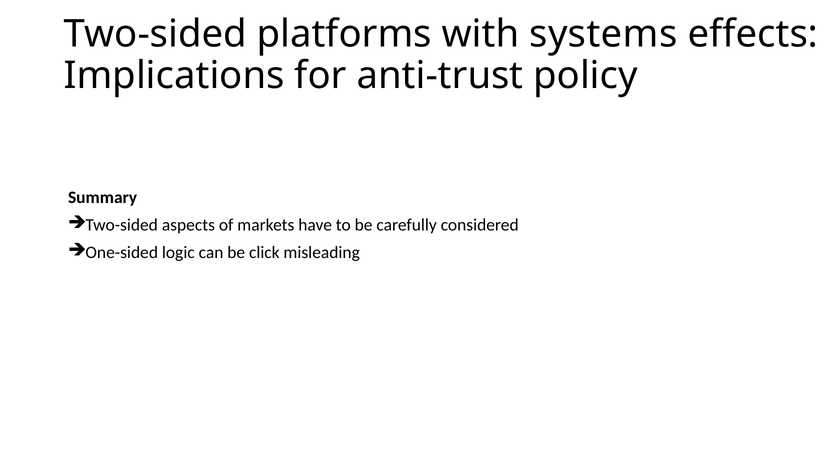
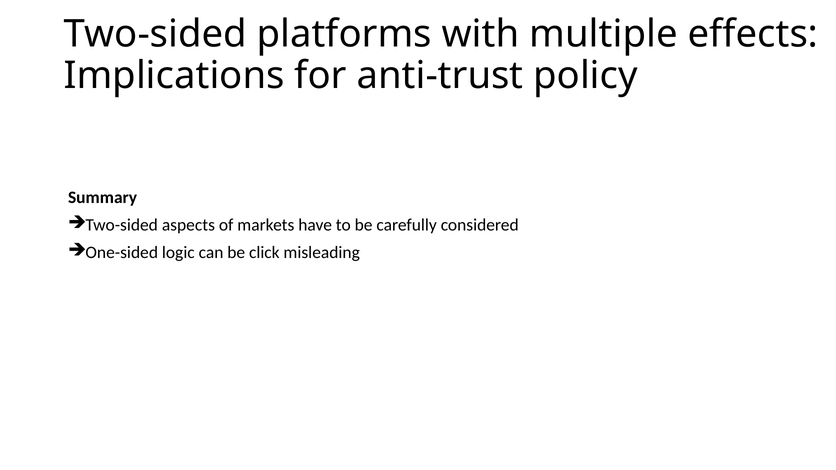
systems: systems -> multiple (604, 34)
